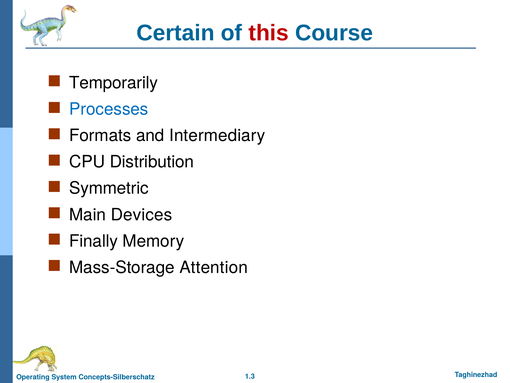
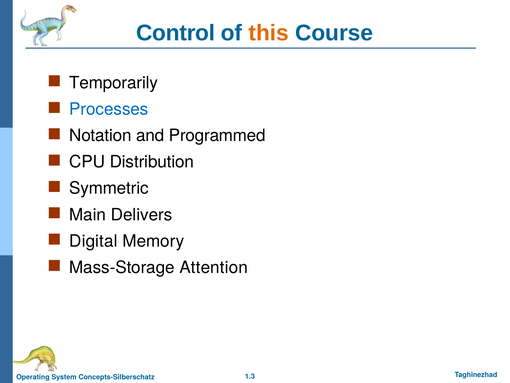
Certain: Certain -> Control (176, 33)
this colour: red -> orange (269, 33)
Formats: Formats -> Notation (100, 135)
Intermediary: Intermediary -> Programmed (217, 135)
Devices: Devices -> Delivers (142, 214)
Finally: Finally -> Digital (93, 241)
